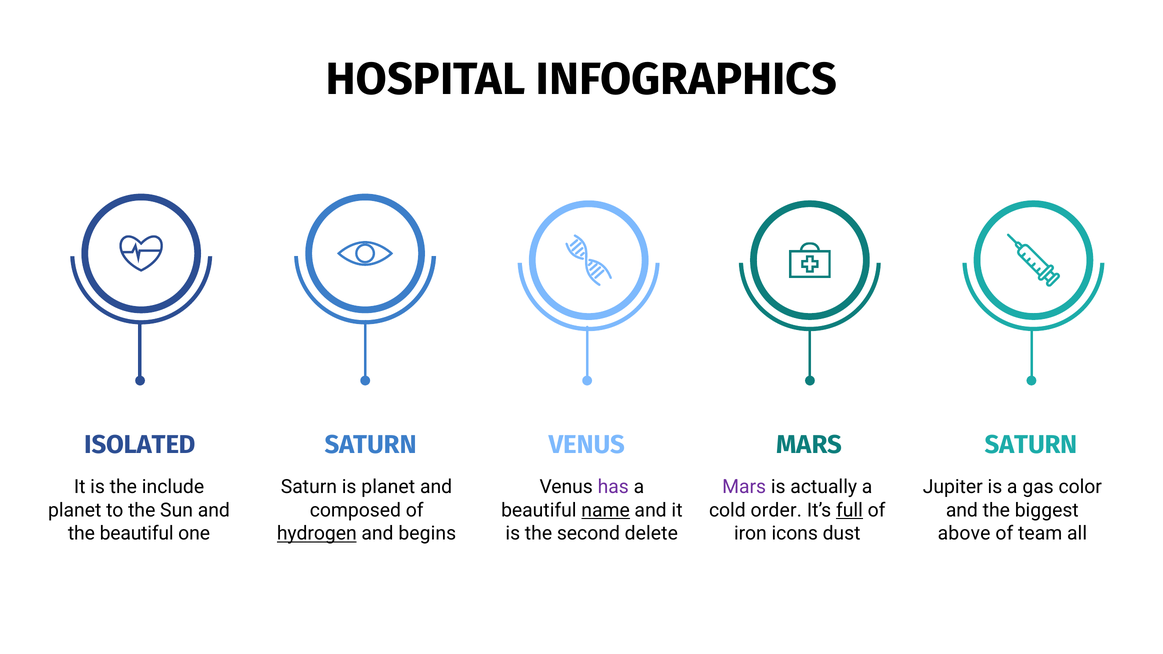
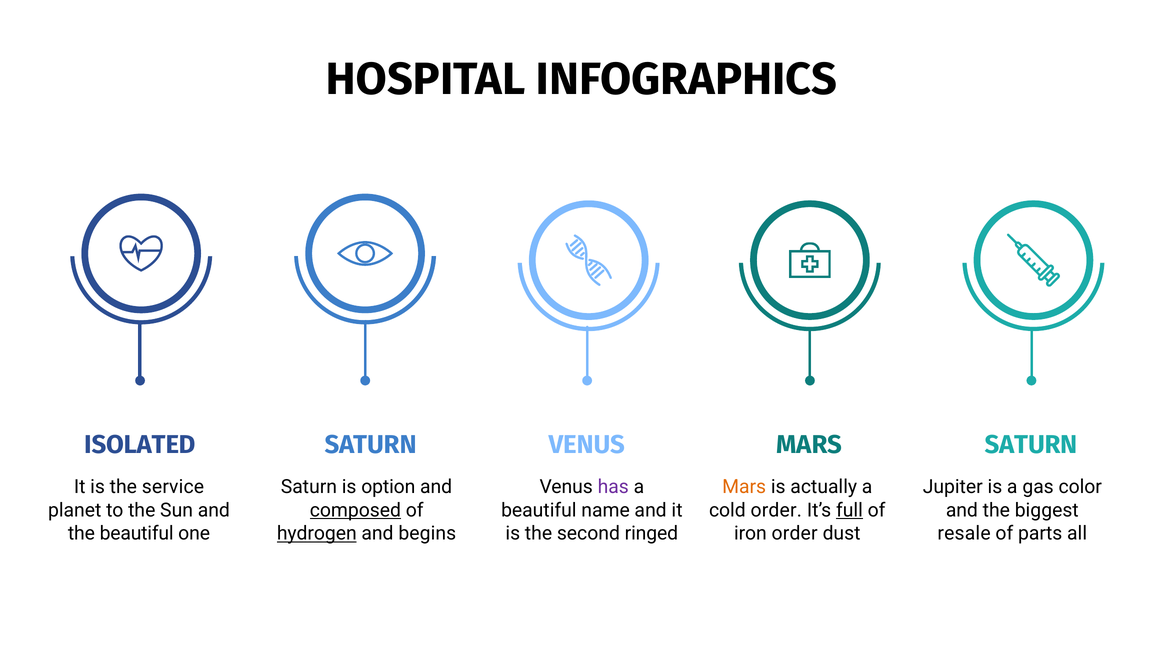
include: include -> service (173, 487)
is planet: planet -> option (388, 487)
Mars colour: purple -> orange (744, 487)
composed underline: none -> present (355, 511)
name underline: present -> none (606, 511)
delete: delete -> ringed (651, 534)
iron icons: icons -> order (795, 534)
above: above -> resale (964, 534)
team: team -> parts (1040, 534)
